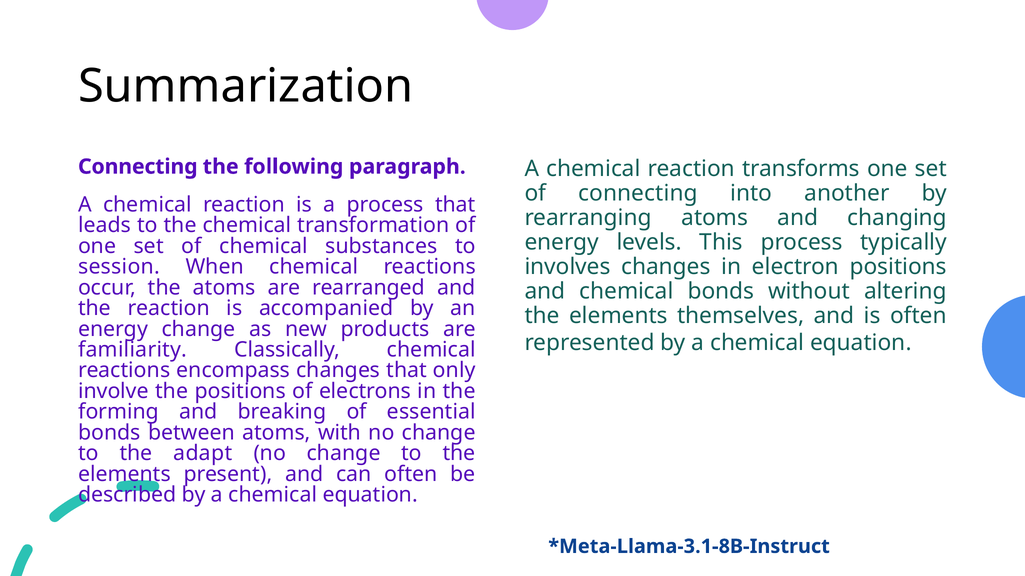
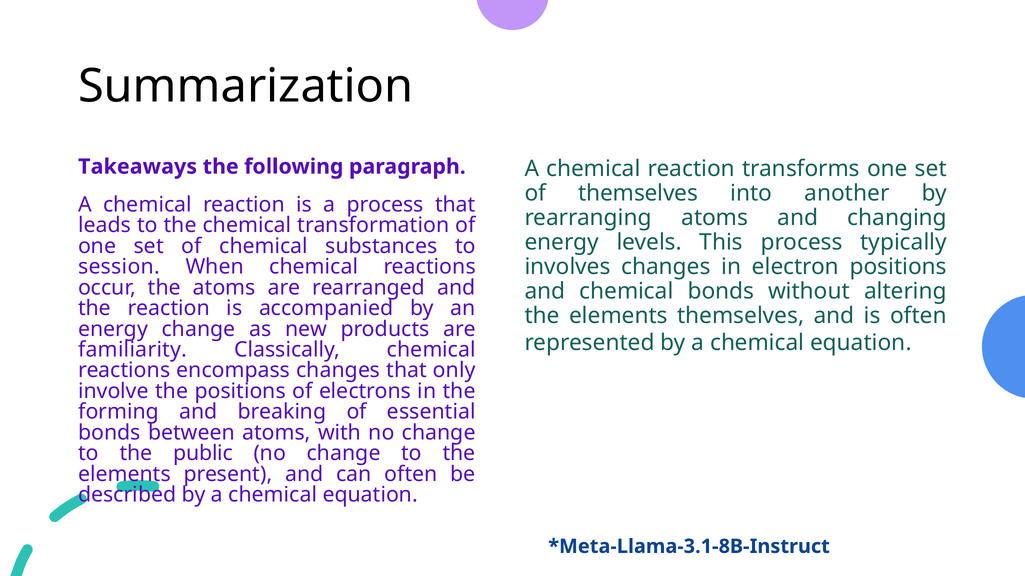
Connecting: Connecting -> Takeaways (138, 167)
of connecting: connecting -> themselves (638, 193)
adapt: adapt -> public (203, 454)
